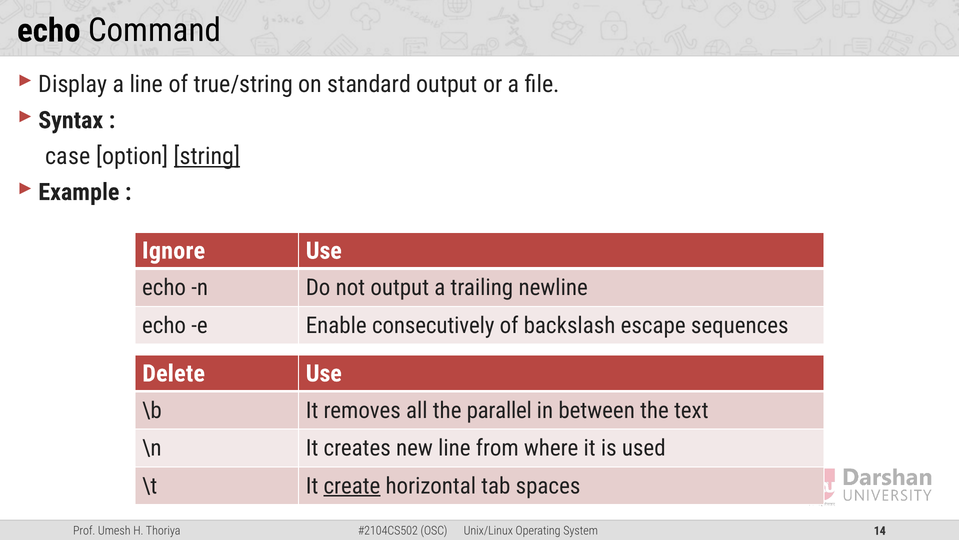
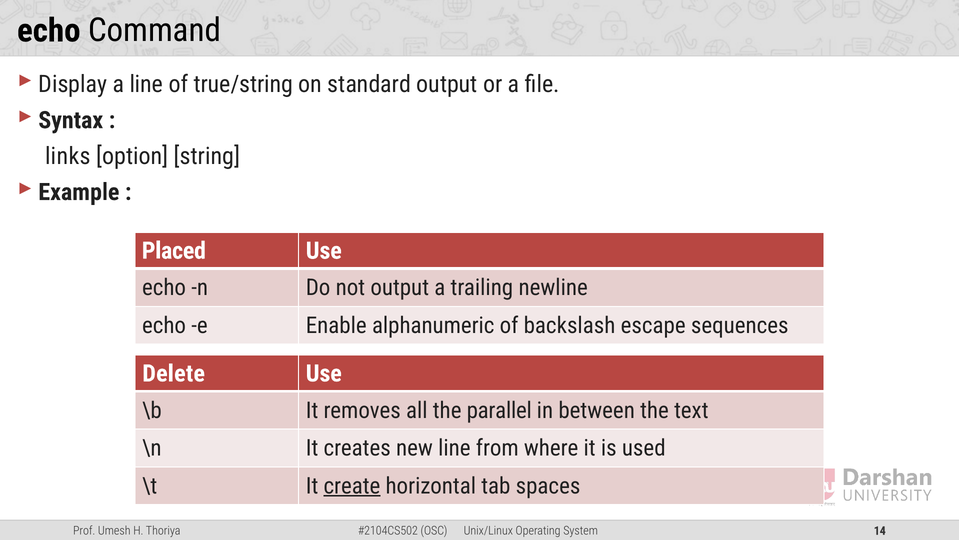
case: case -> links (68, 156)
string underline: present -> none (207, 156)
Ignore: Ignore -> Placed (174, 251)
consecutively: consecutively -> alphanumeric (433, 325)
